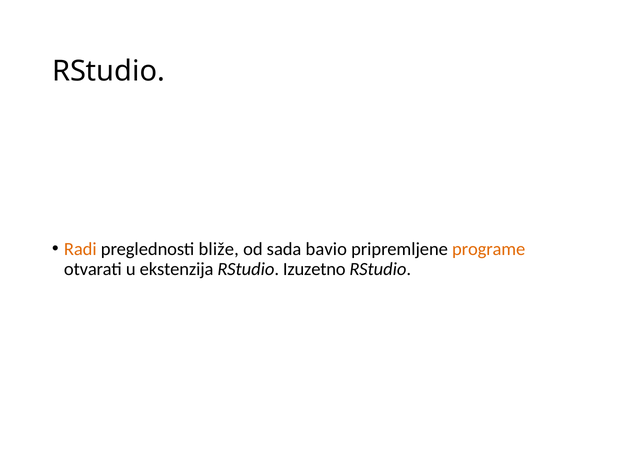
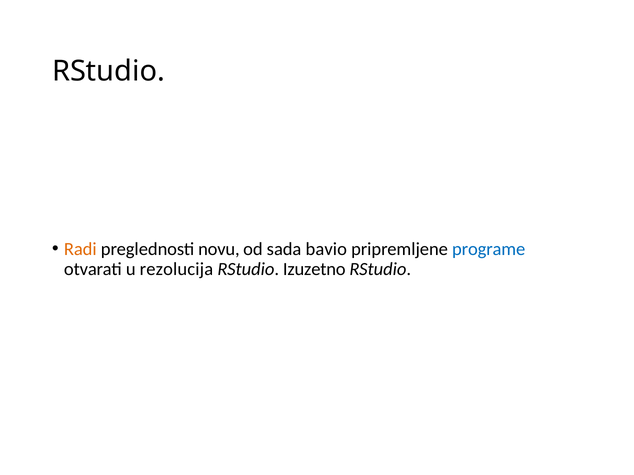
bliže: bliže -> novu (219, 249)
programe colour: orange -> blue (489, 249)
ekstenzija: ekstenzija -> rezolucija (176, 269)
